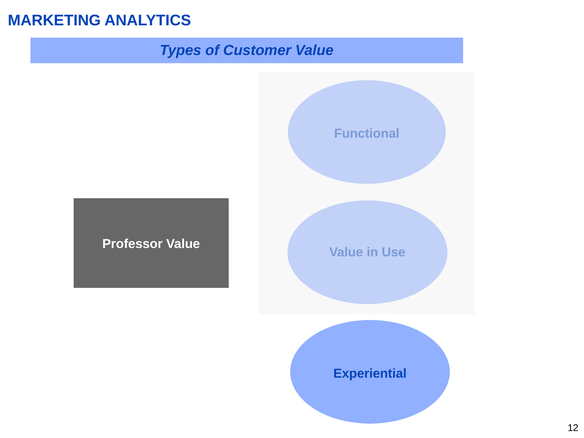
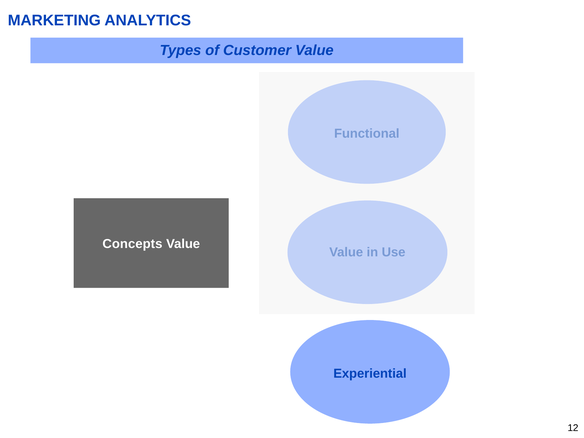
Professor: Professor -> Concepts (132, 244)
